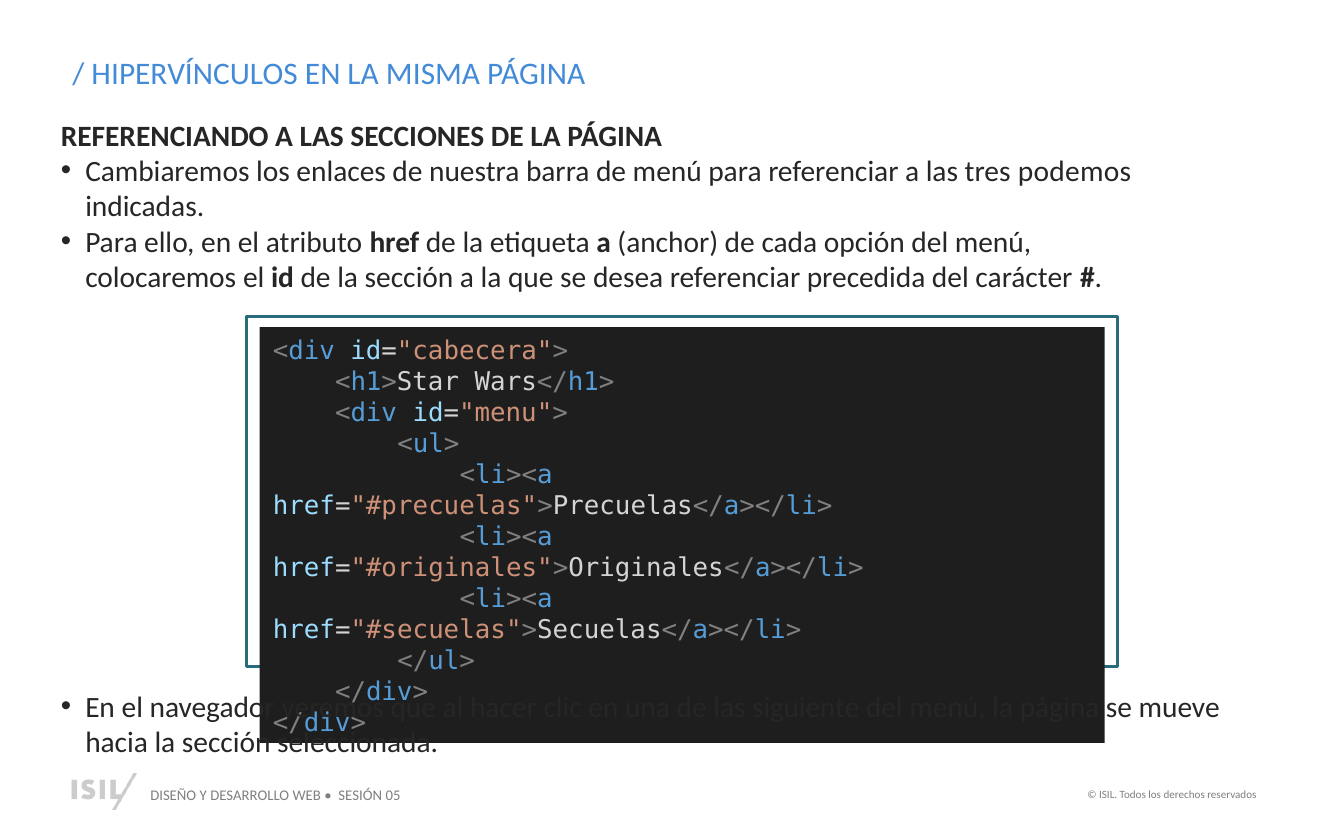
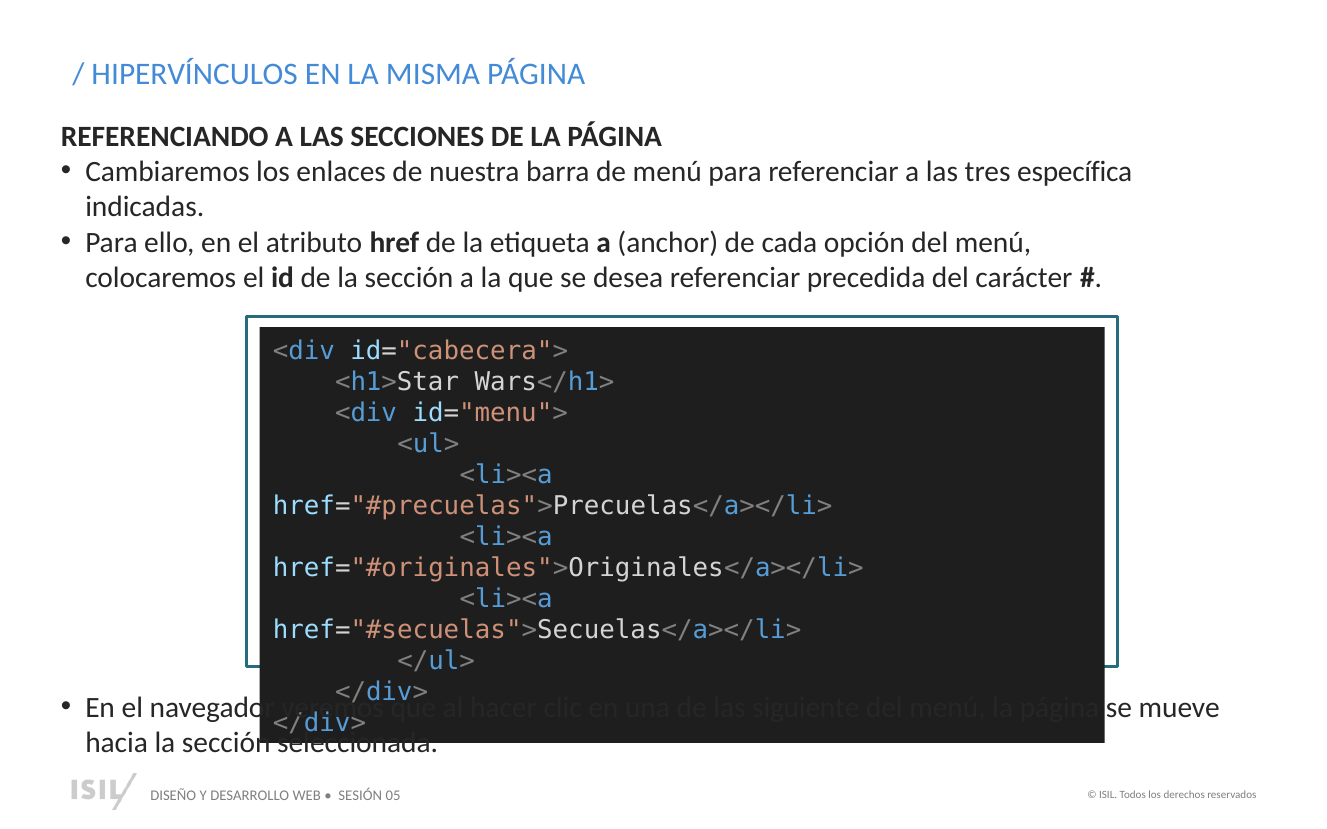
podemos: podemos -> específica (1075, 172)
